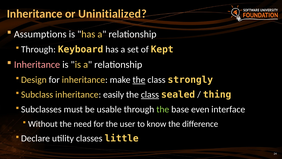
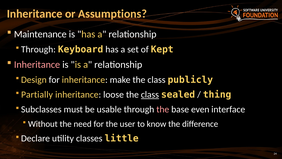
Uninitialized: Uninitialized -> Assumptions (113, 14)
Assumptions: Assumptions -> Maintenance (40, 34)
the underline: present -> none (139, 80)
strongly: strongly -> publicly (190, 80)
Subclass: Subclass -> Partially (37, 94)
easily: easily -> loose (114, 94)
the colour: light green -> pink (163, 109)
